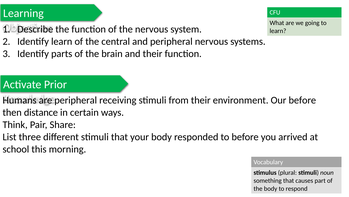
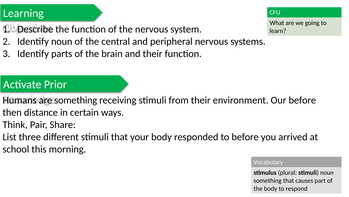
Identify learn: learn -> noun (62, 41)
peripheral: peripheral -> something (76, 100)
